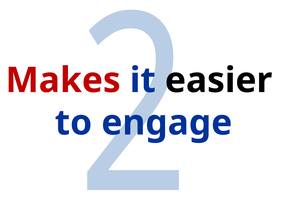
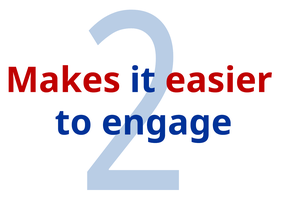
easier colour: black -> red (219, 80)
